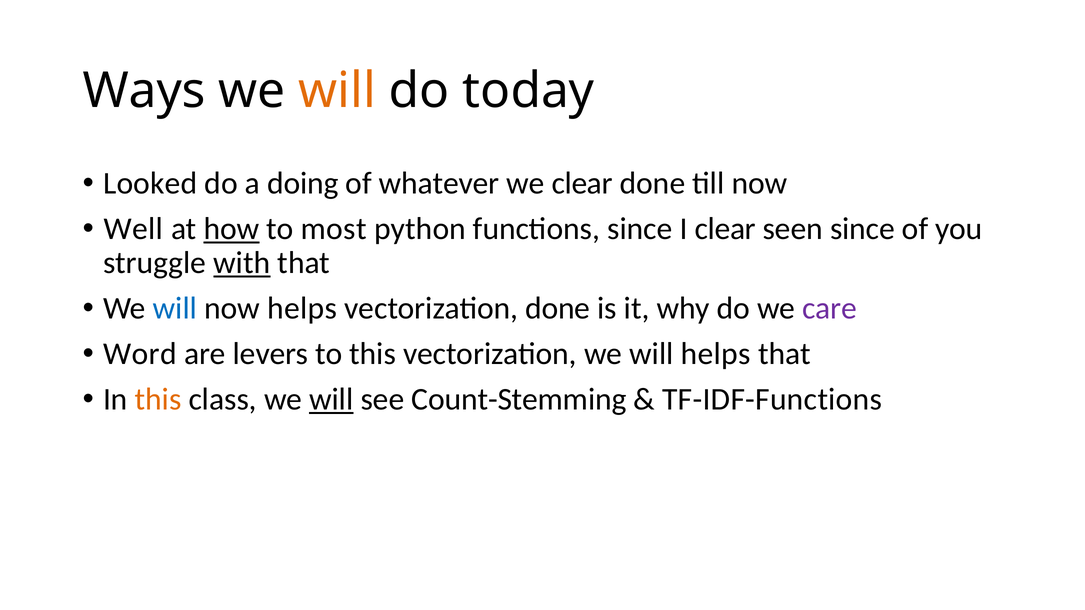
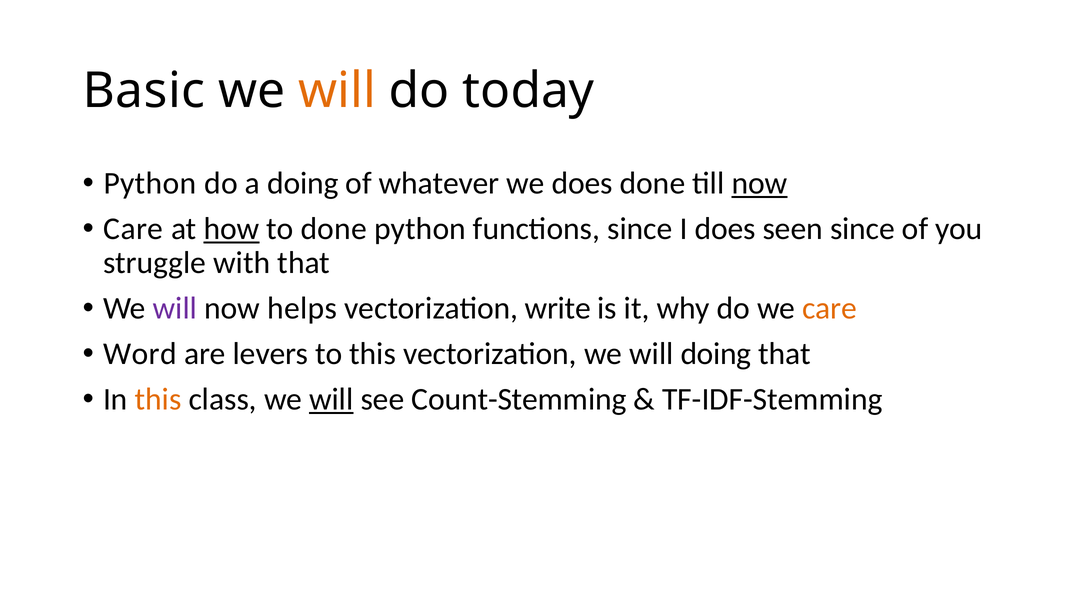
Ways: Ways -> Basic (144, 91)
Looked: Looked -> Python (150, 183)
we clear: clear -> does (582, 183)
now underline: none -> present (759, 183)
Well: Well -> Care (133, 229)
to most: most -> done (334, 229)
I clear: clear -> does (725, 229)
with underline: present -> none (242, 263)
will colour: blue -> purple (175, 309)
vectorization done: done -> write (558, 309)
care colour: purple -> orange (830, 309)
will helps: helps -> doing (716, 354)
TF-IDF-Functions: TF-IDF-Functions -> TF-IDF-Stemming (772, 400)
